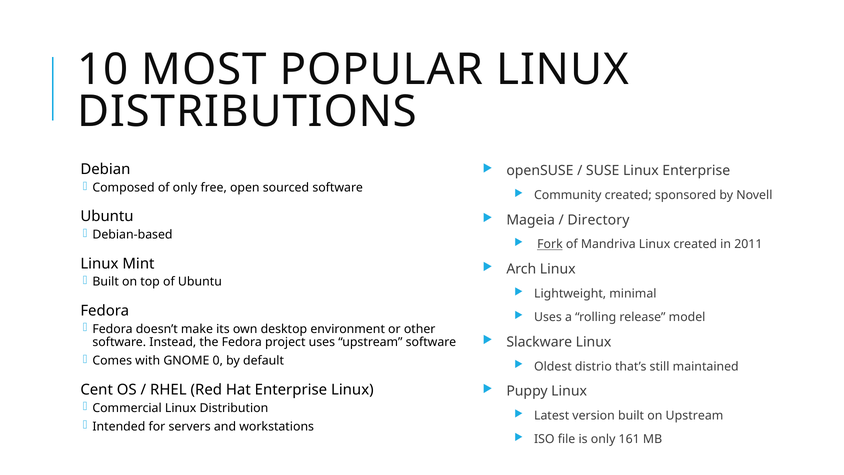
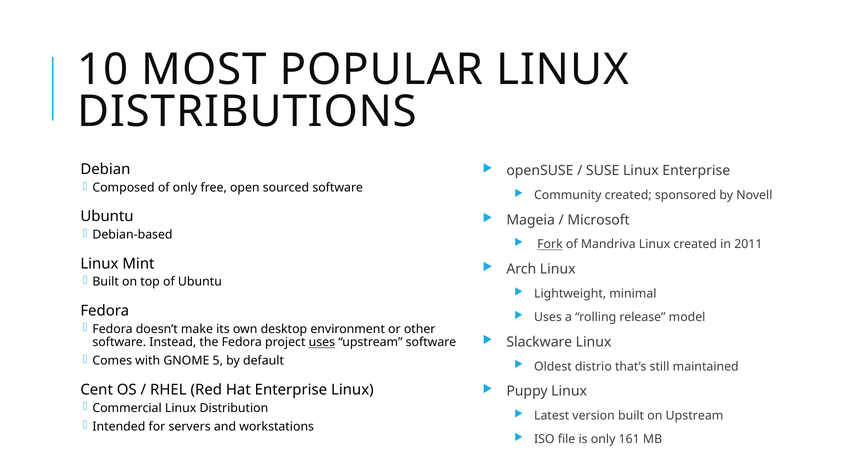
Directory: Directory -> Microsoft (599, 220)
uses underline: none -> present (322, 342)
0: 0 -> 5 (218, 361)
